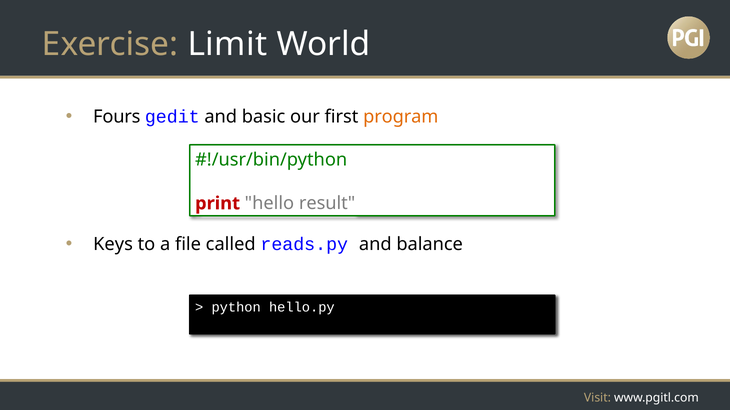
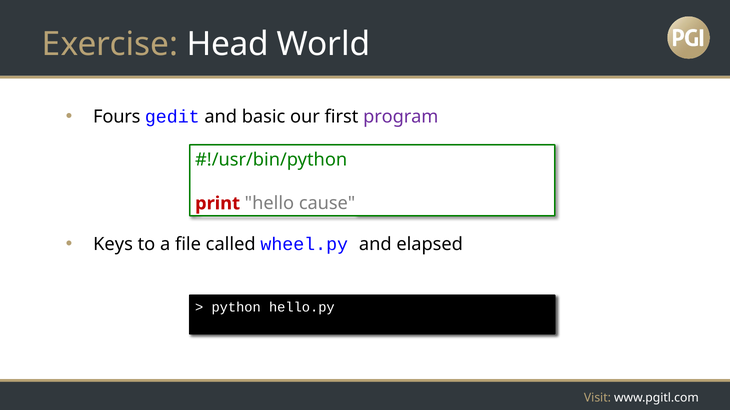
Limit: Limit -> Head (228, 44)
program colour: orange -> purple (401, 117)
result: result -> cause (327, 204)
reads.py: reads.py -> wheel.py (304, 245)
balance: balance -> elapsed (430, 245)
